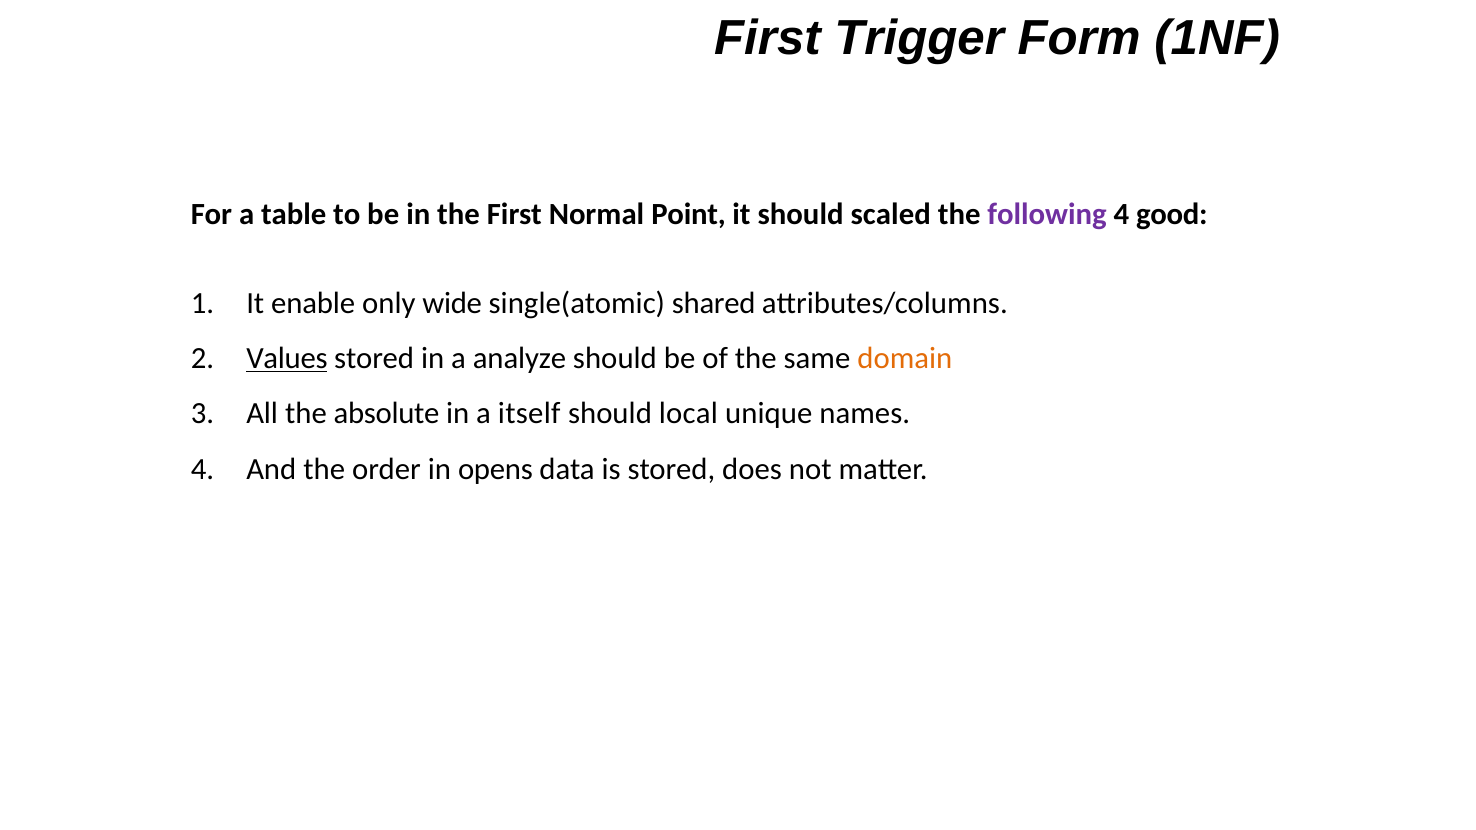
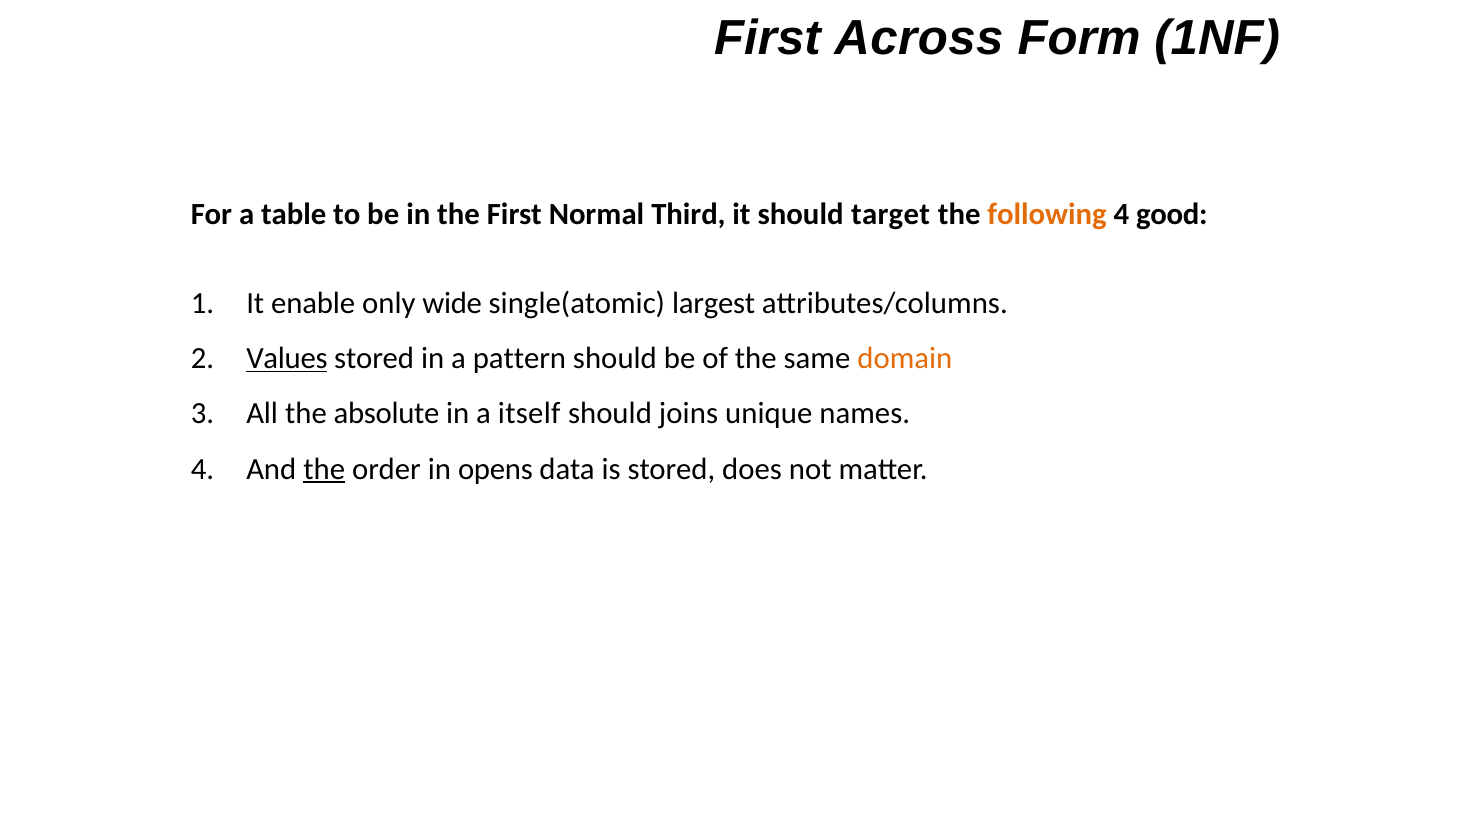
Trigger: Trigger -> Across (919, 38)
Point: Point -> Third (688, 215)
scaled: scaled -> target (891, 215)
following colour: purple -> orange (1047, 215)
shared: shared -> largest (714, 303)
analyze: analyze -> pattern (519, 358)
local: local -> joins (689, 414)
the underline: none -> present (324, 469)
